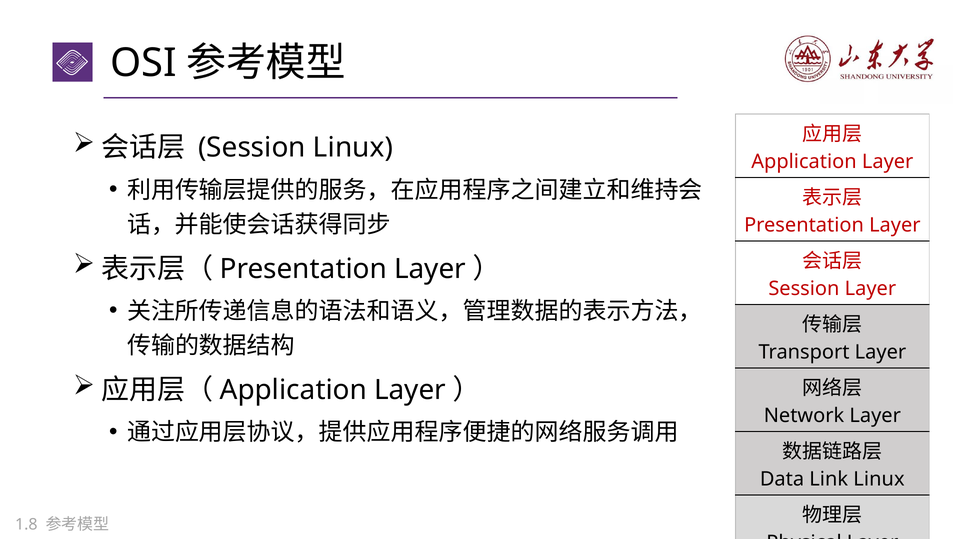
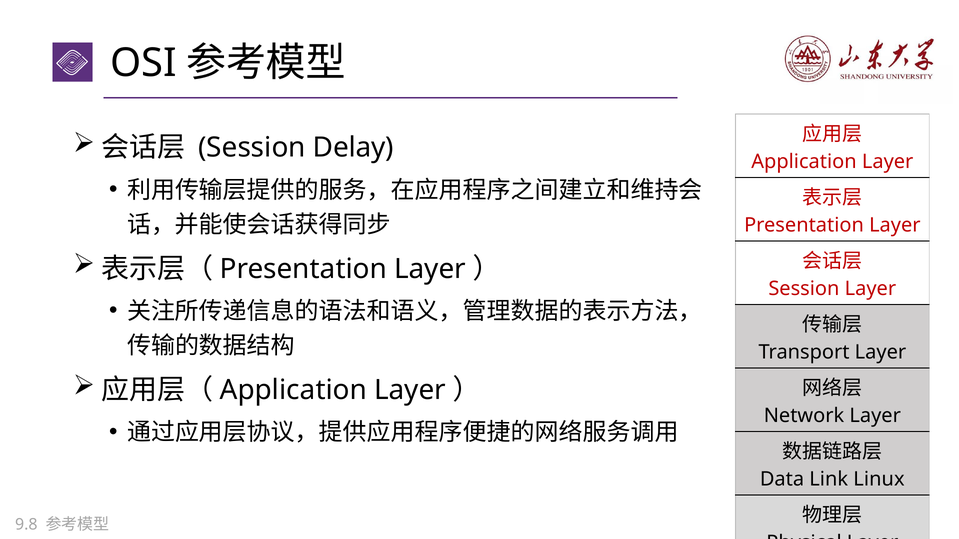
Session Linux: Linux -> Delay (353, 148)
1.8: 1.8 -> 9.8 (26, 525)
